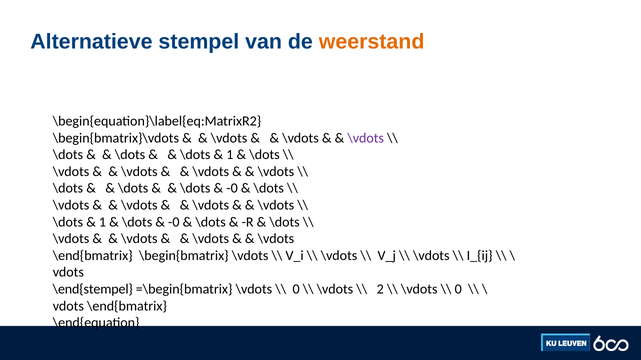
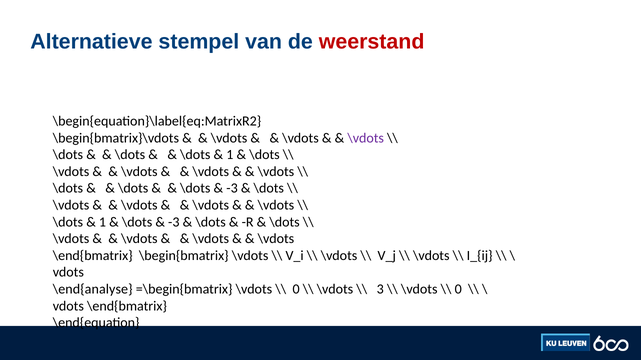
weerstand colour: orange -> red (372, 42)
-0: -0 -> -3 (232, 189)
-0: -0 -> -3 (174, 222)
\end{stempel: \end{stempel -> \end{analyse (93, 290)
2: 2 -> 3 (380, 290)
